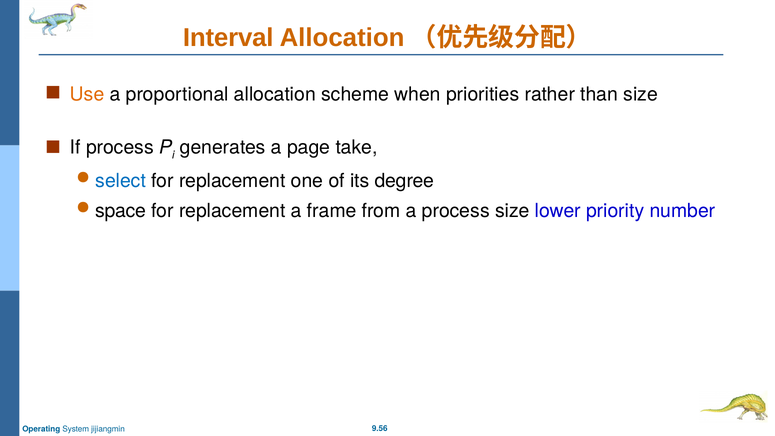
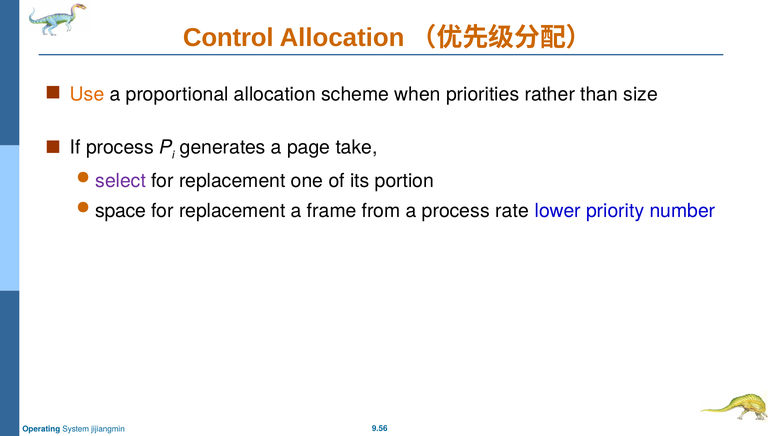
Interval: Interval -> Control (228, 38)
select colour: blue -> purple (121, 181)
degree: degree -> portion (404, 181)
process size: size -> rate (512, 211)
